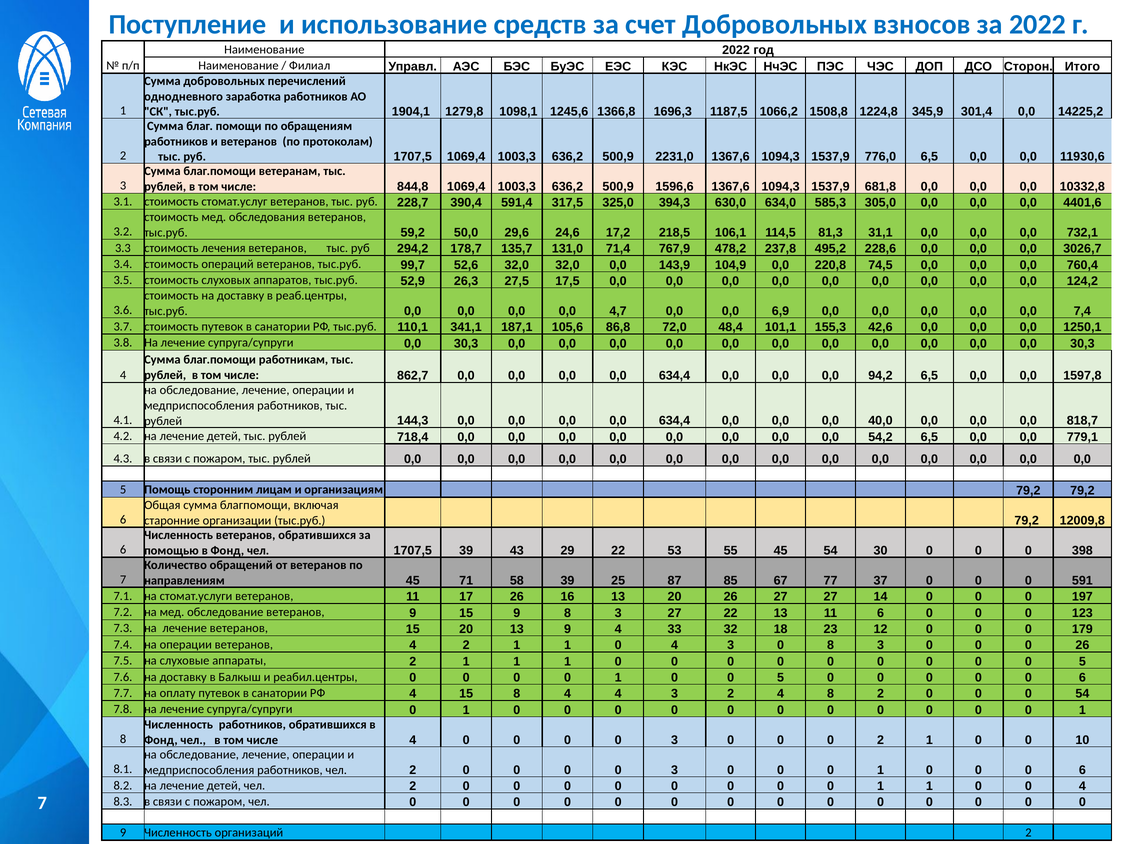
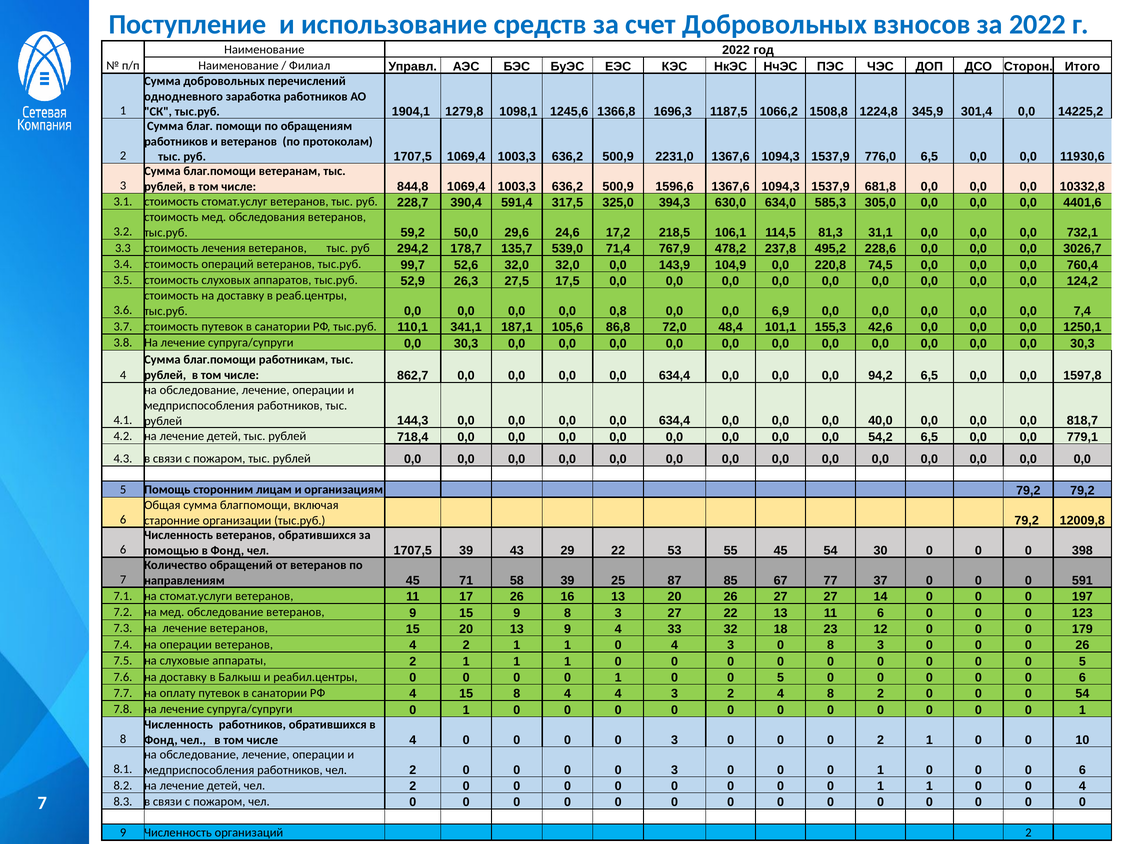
131,0: 131,0 -> 539,0 (567, 249)
4,7: 4,7 -> 0,8 (618, 311)
